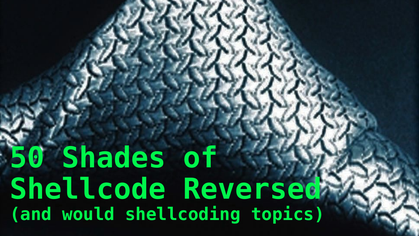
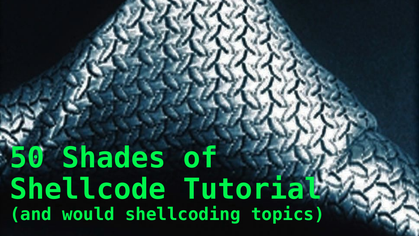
Reversed: Reversed -> Tutorial (253, 189)
